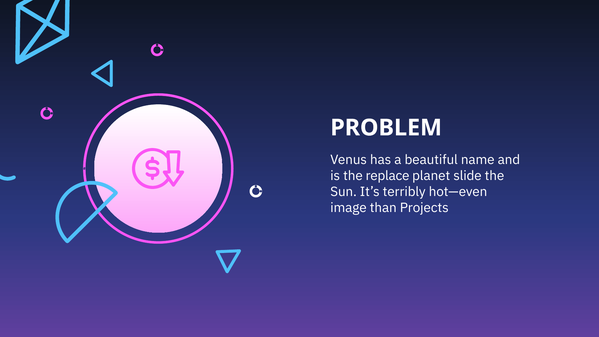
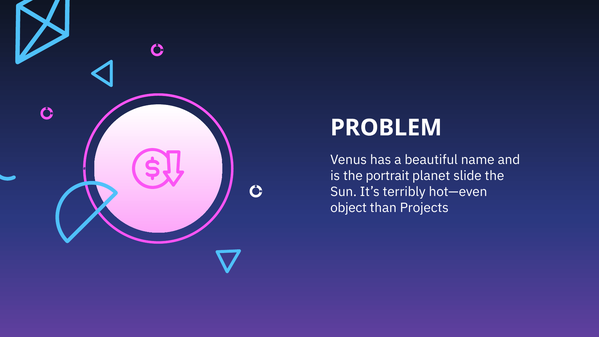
replace: replace -> portrait (388, 176)
image: image -> object (349, 208)
